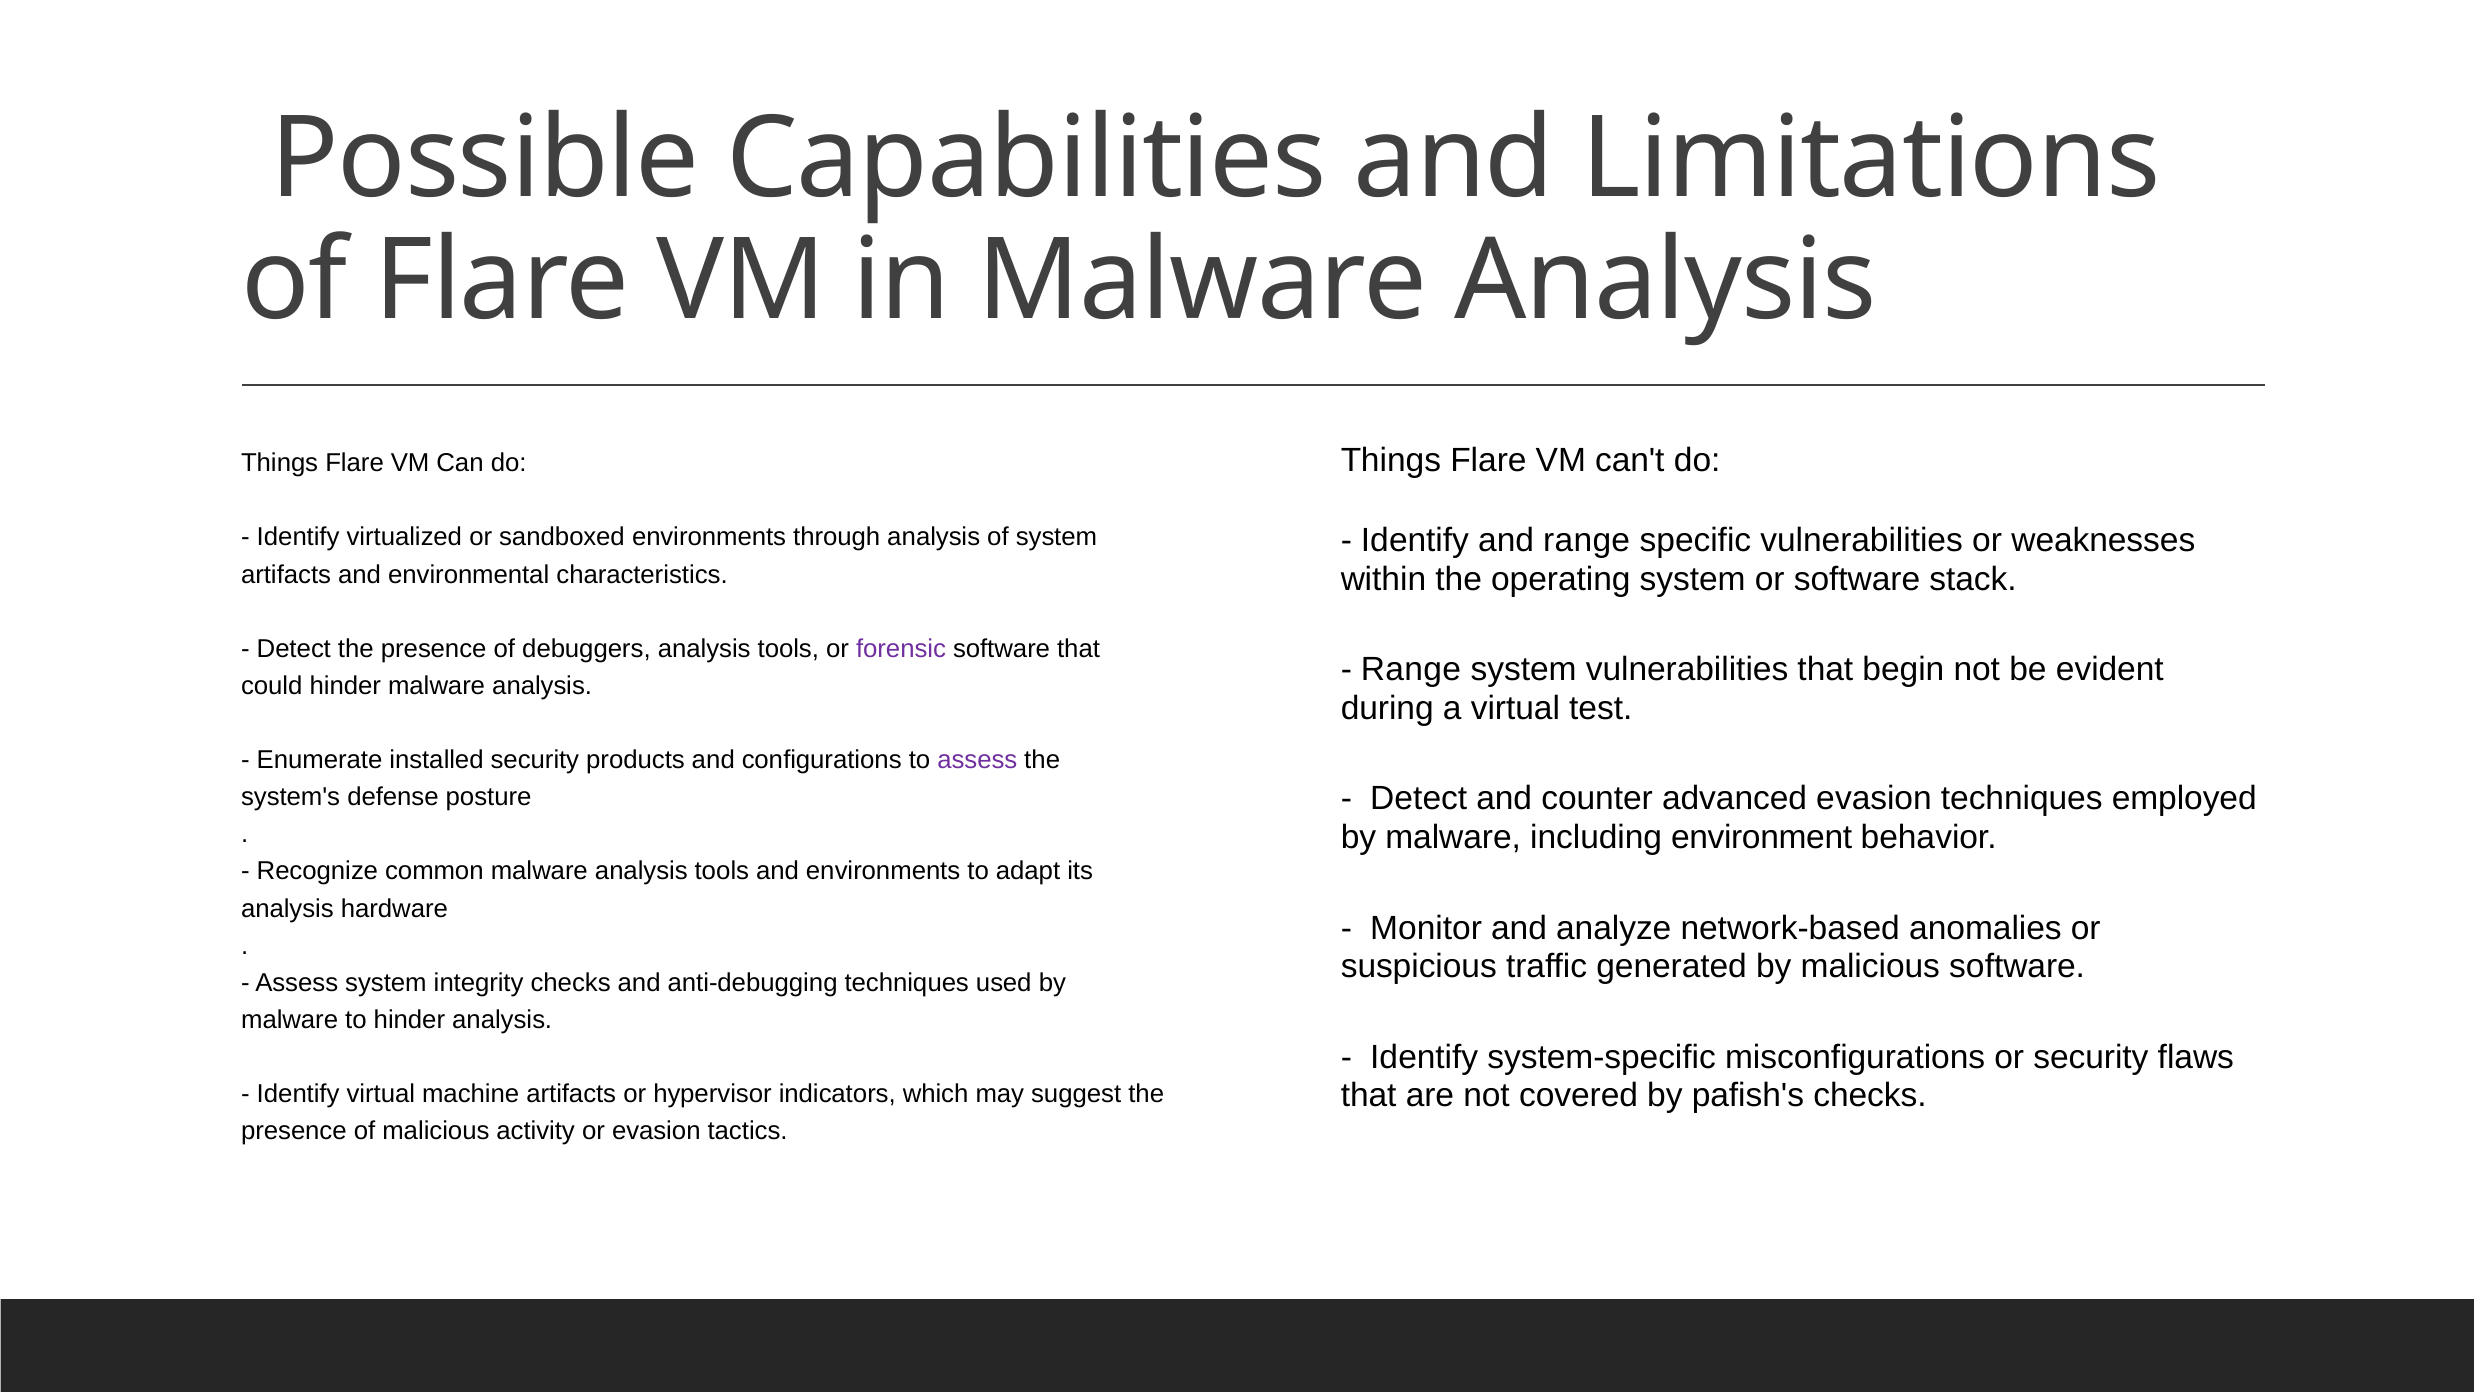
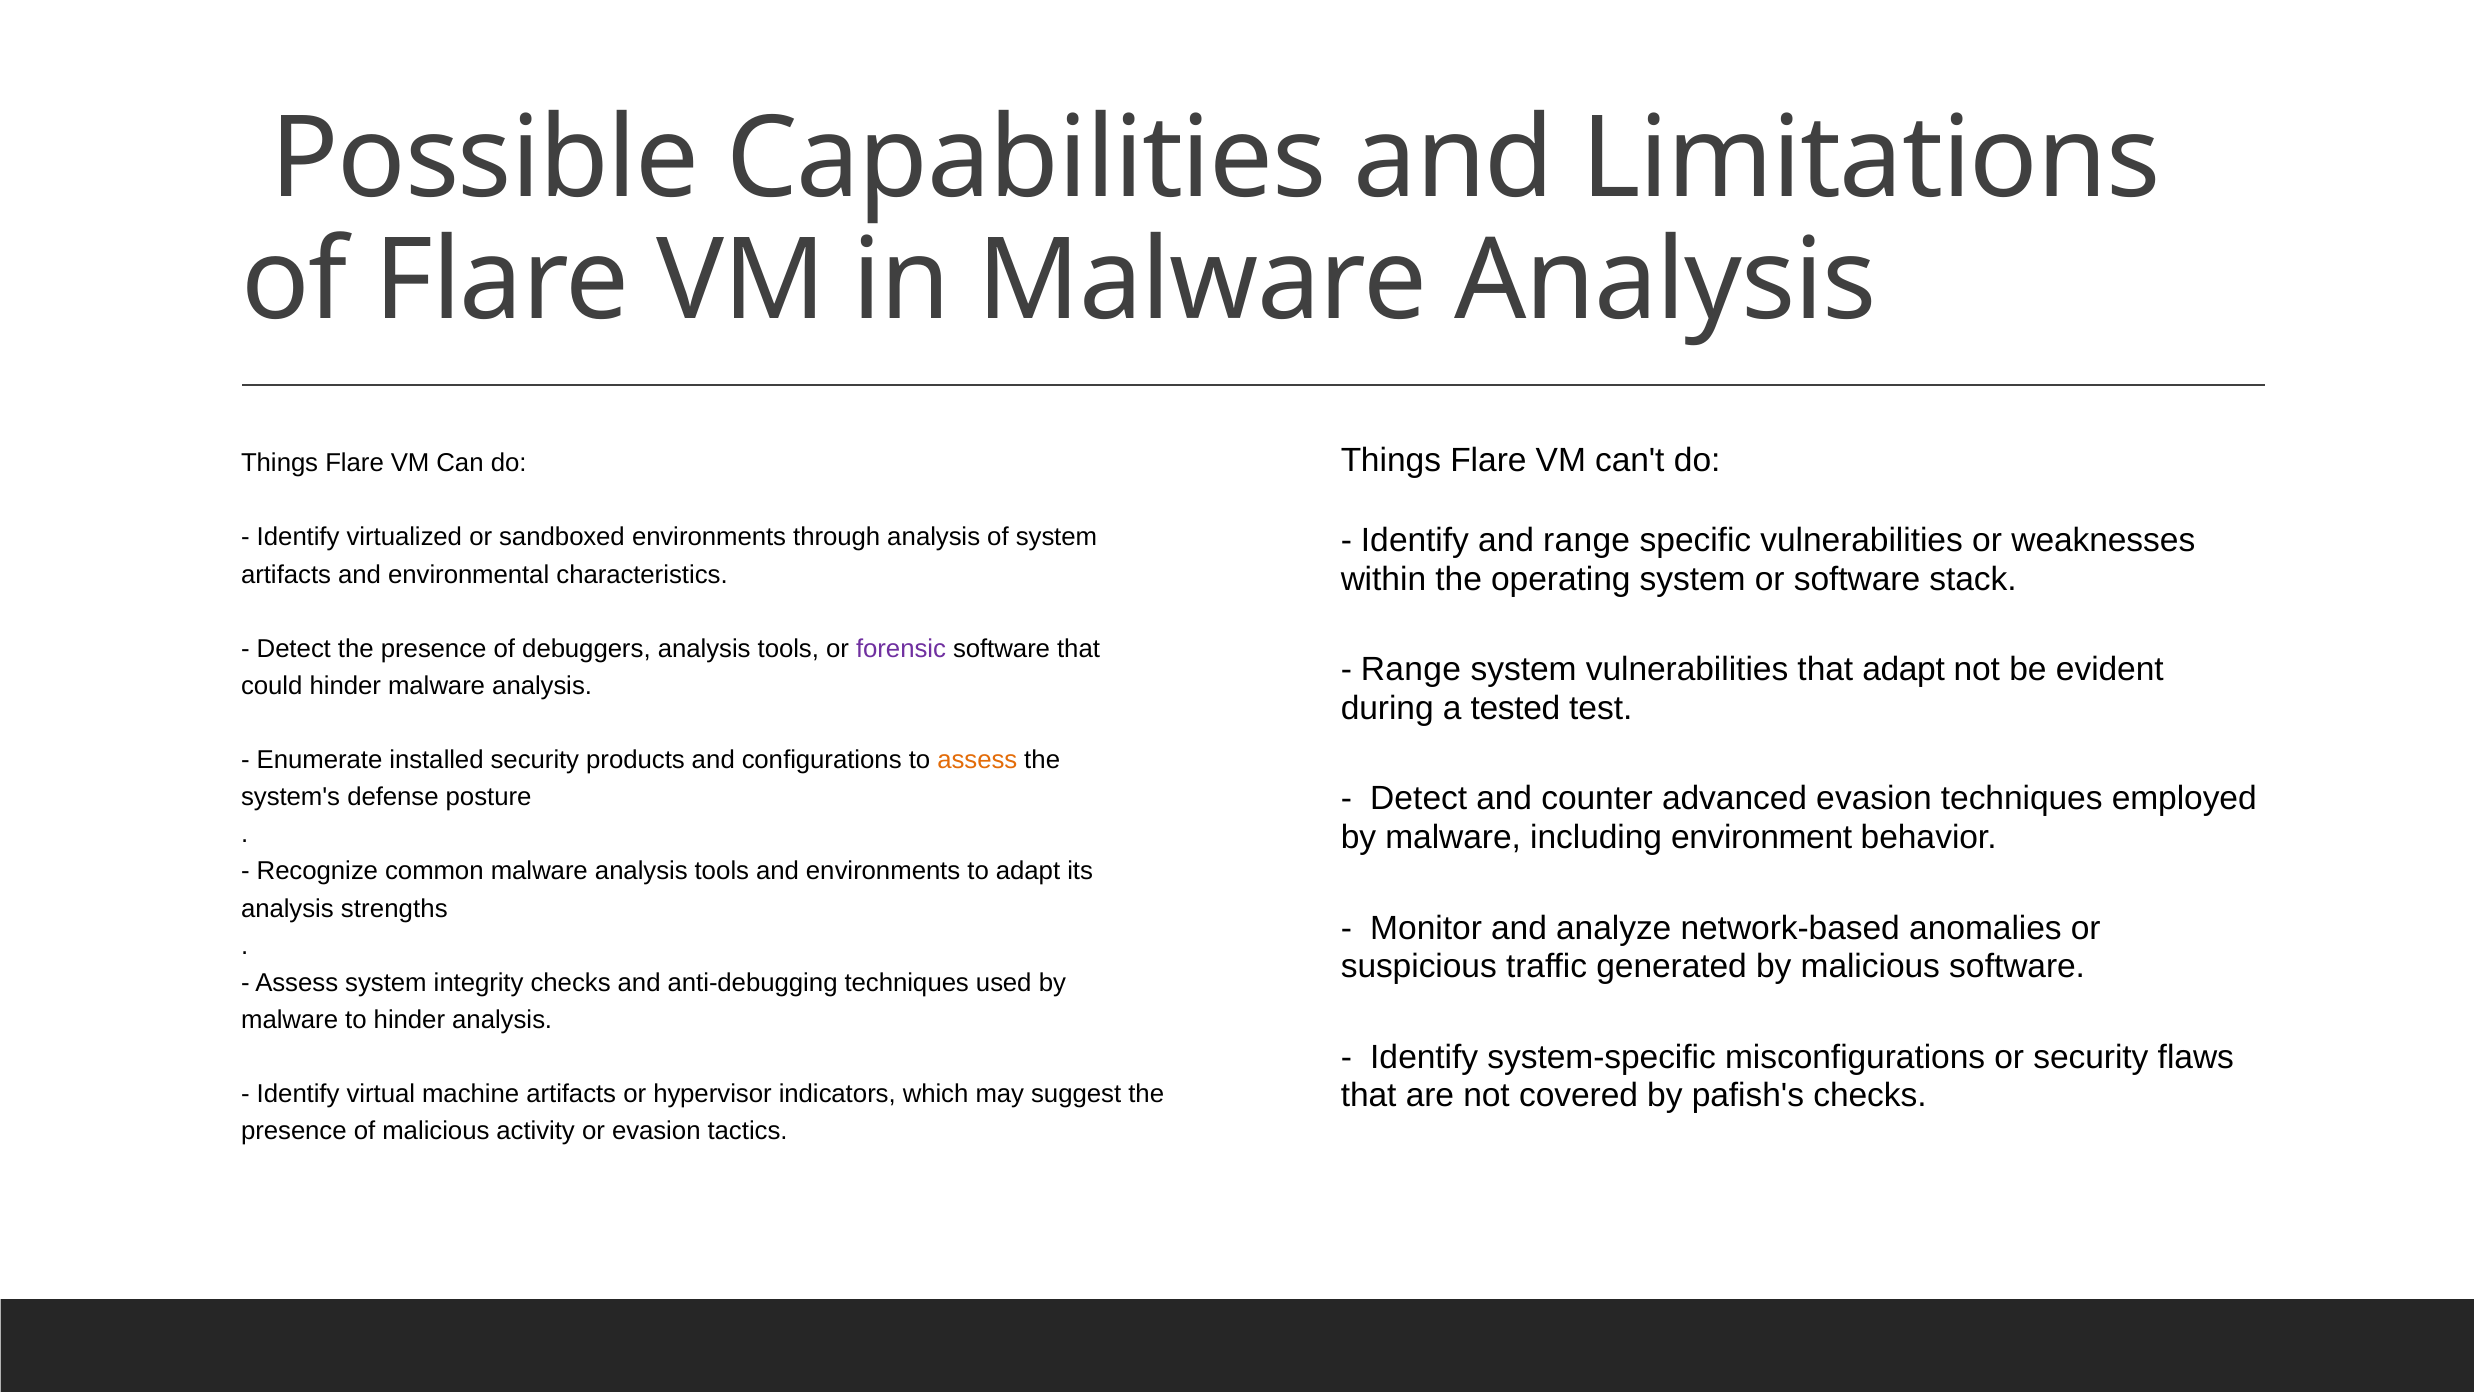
that begin: begin -> adapt (1904, 670)
a virtual: virtual -> tested (1516, 708)
assess colour: purple -> orange (977, 760)
hardware: hardware -> strengths (394, 908)
